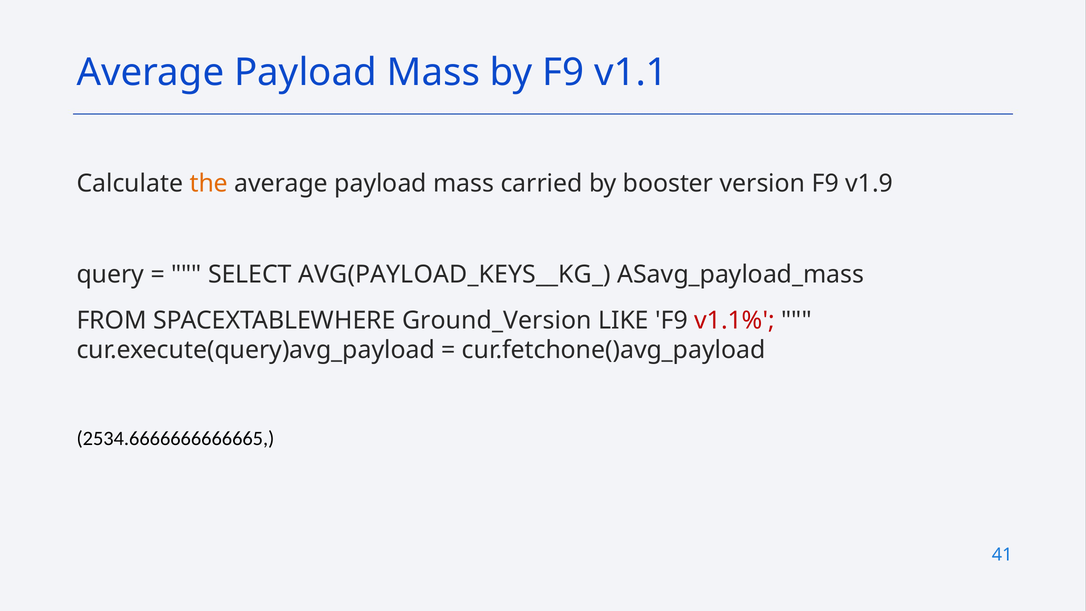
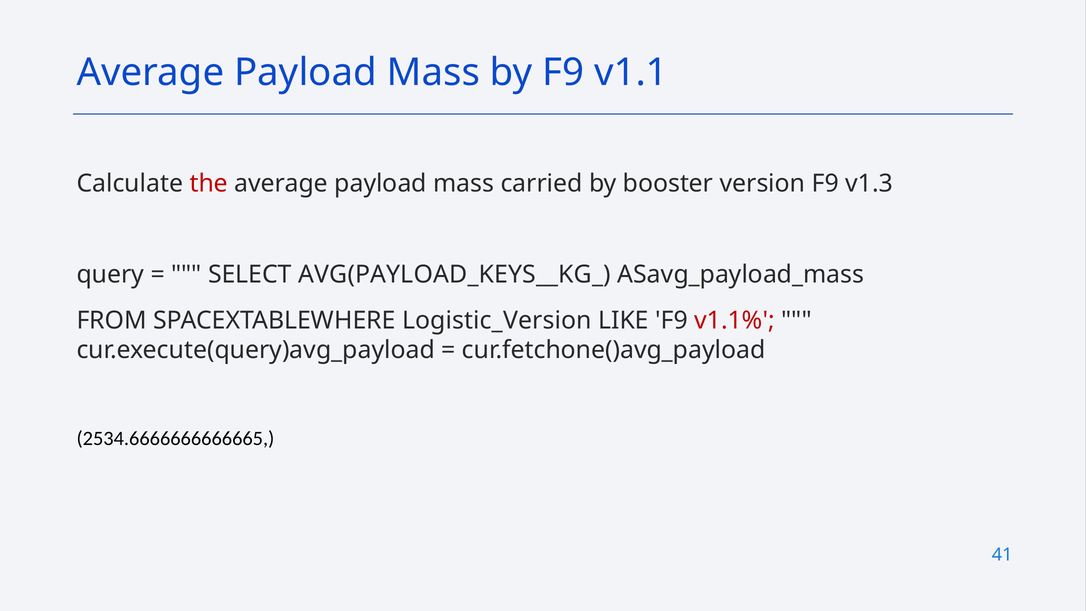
the colour: orange -> red (209, 183)
v1.9: v1.9 -> v1.3 (869, 183)
Ground_Version: Ground_Version -> Logistic_Version (497, 320)
